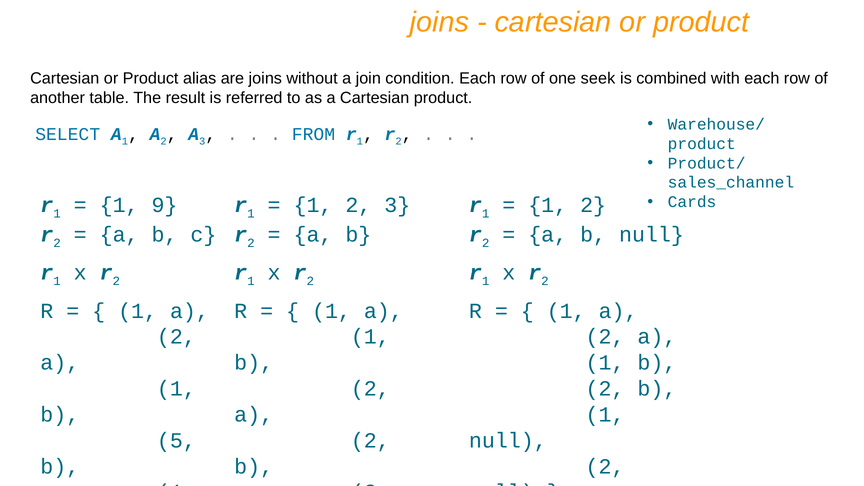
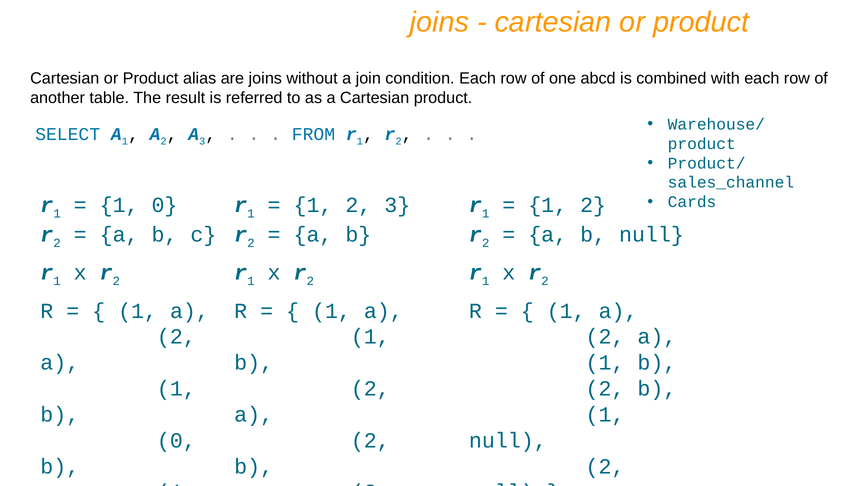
seek: seek -> abcd (598, 79)
1 9: 9 -> 0 (164, 205)
5: 5 -> 0 (176, 441)
